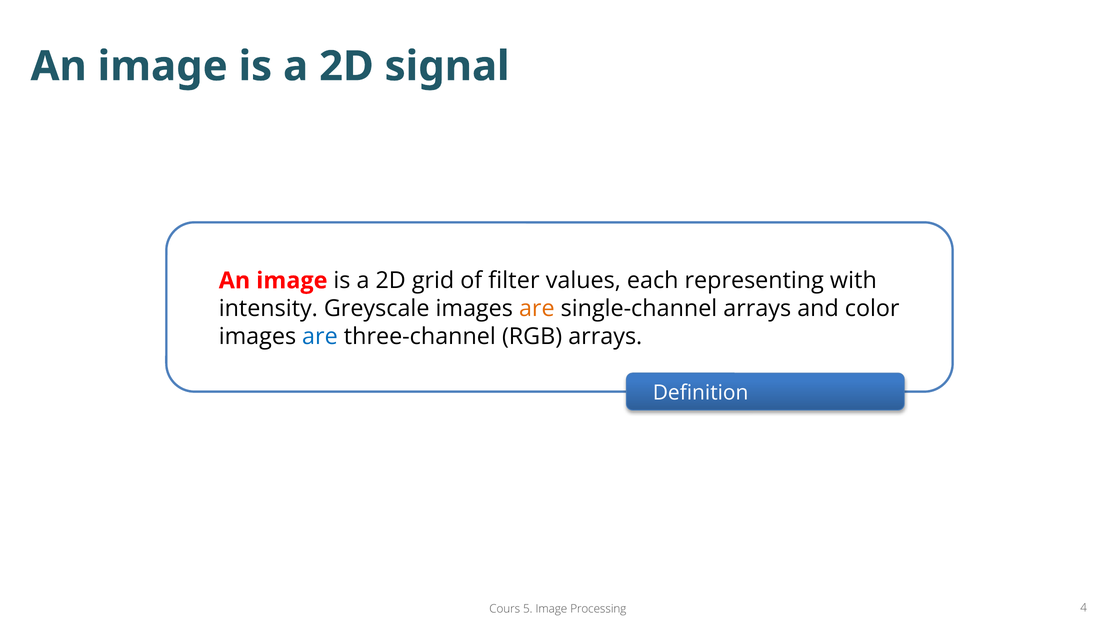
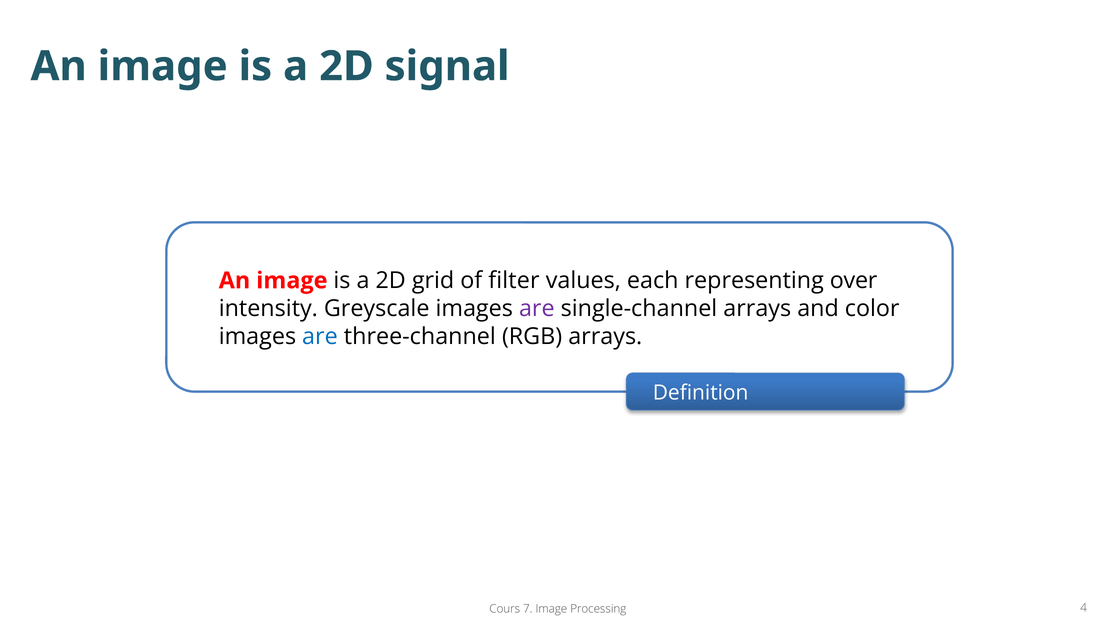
with: with -> over (854, 281)
are colour: orange -> purple (537, 309)
5: 5 -> 7 (528, 609)
